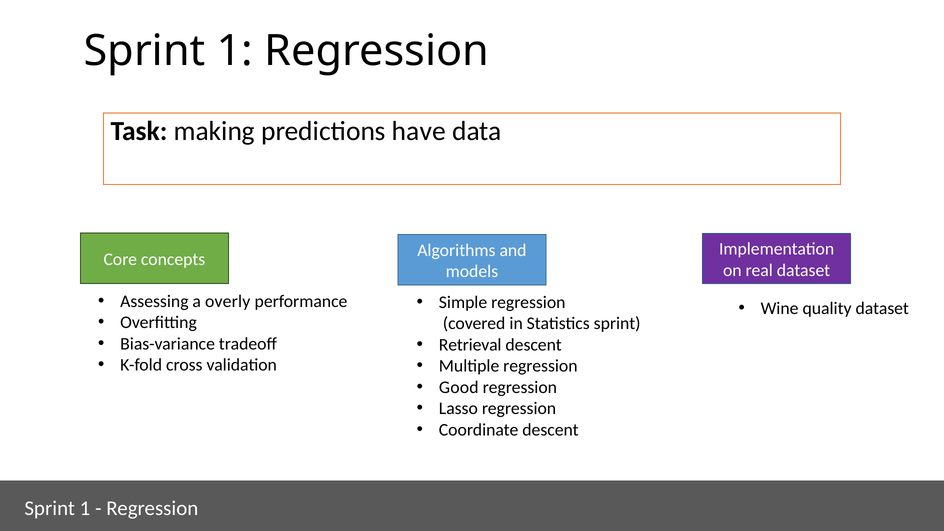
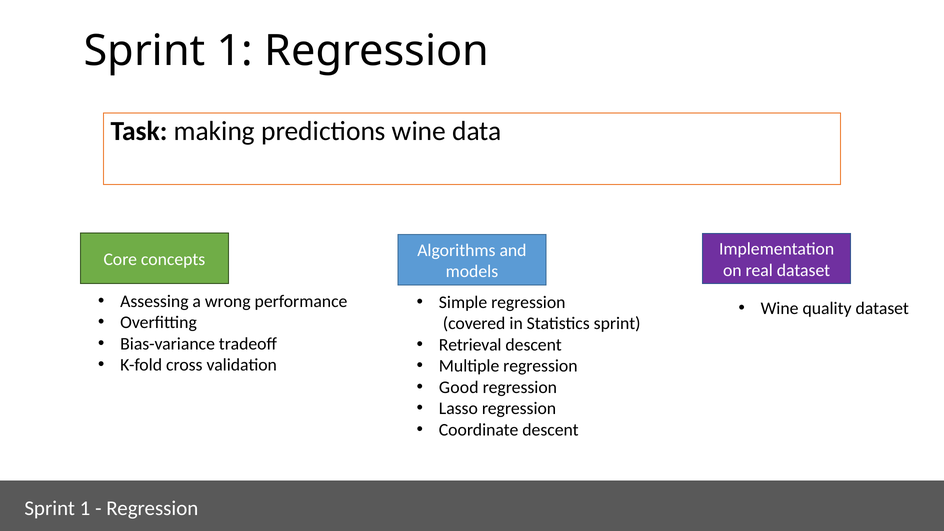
predictions have: have -> wine (419, 131)
overly: overly -> wrong (228, 301)
